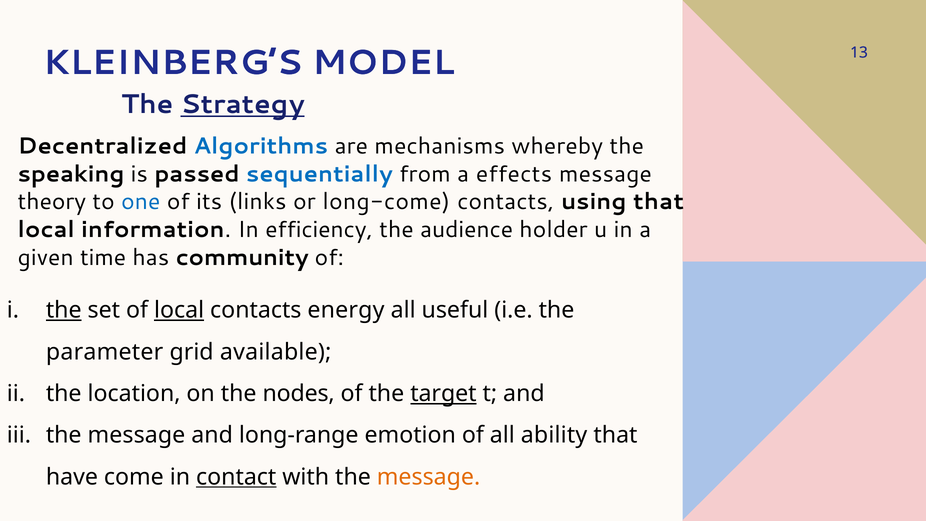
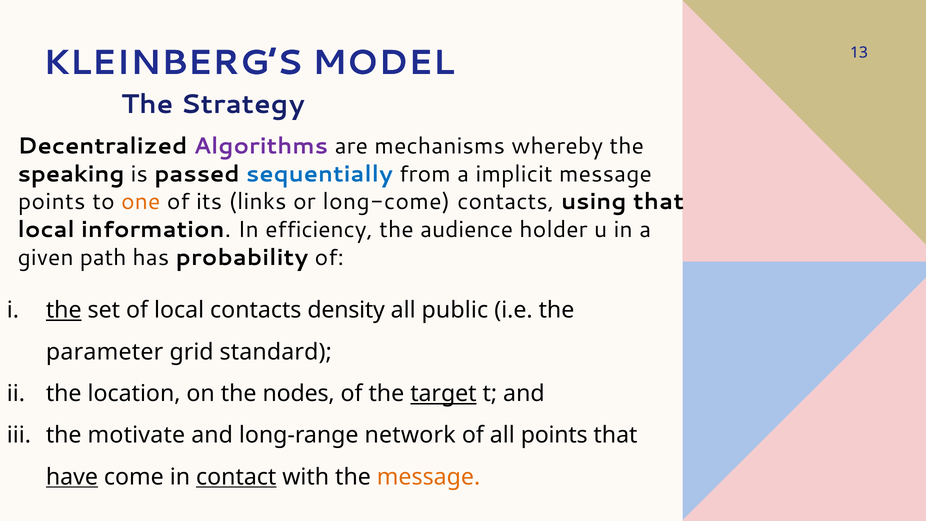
Strategy underline: present -> none (243, 105)
Algorithms colour: blue -> purple (261, 146)
effects: effects -> implicit (514, 174)
theory: theory -> points (52, 202)
one colour: blue -> orange (141, 202)
time: time -> path (103, 257)
community: community -> probability (242, 257)
local underline: present -> none (179, 310)
energy: energy -> density (346, 310)
useful: useful -> public (455, 310)
available: available -> standard (276, 352)
message: message -> motivate (136, 435)
emotion: emotion -> network (410, 435)
all ability: ability -> points (554, 435)
have underline: none -> present (72, 477)
